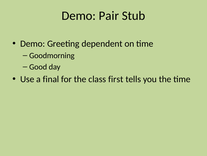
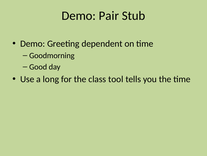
final: final -> long (51, 79)
first: first -> tool (116, 79)
